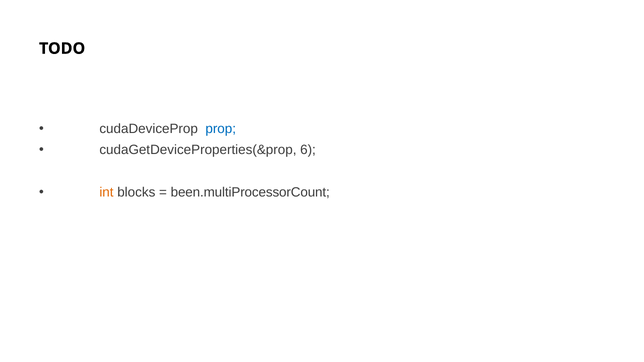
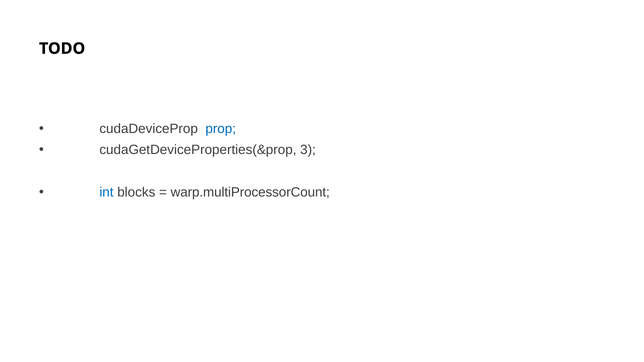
6: 6 -> 3 (308, 150)
int colour: orange -> blue (106, 192)
been.multiProcessorCount: been.multiProcessorCount -> warp.multiProcessorCount (250, 192)
